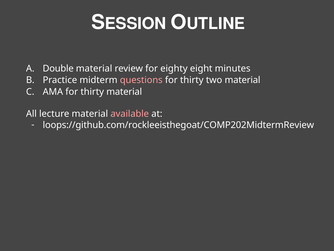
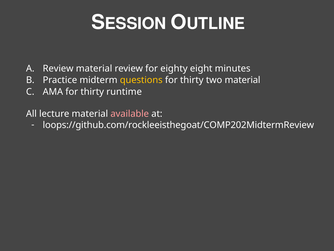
Double: Double -> Review (58, 68)
questions colour: pink -> yellow (141, 80)
thirty material: material -> runtime (124, 92)
